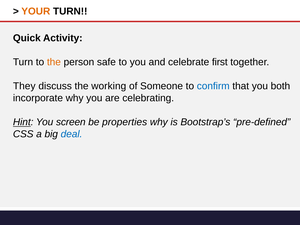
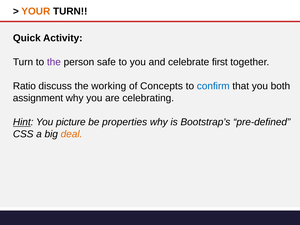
the colour: orange -> purple (54, 62)
They: They -> Ratio (24, 86)
Someone: Someone -> Concepts (162, 86)
incorporate: incorporate -> assignment (38, 98)
screen: screen -> picture (71, 122)
deal colour: blue -> orange (72, 134)
